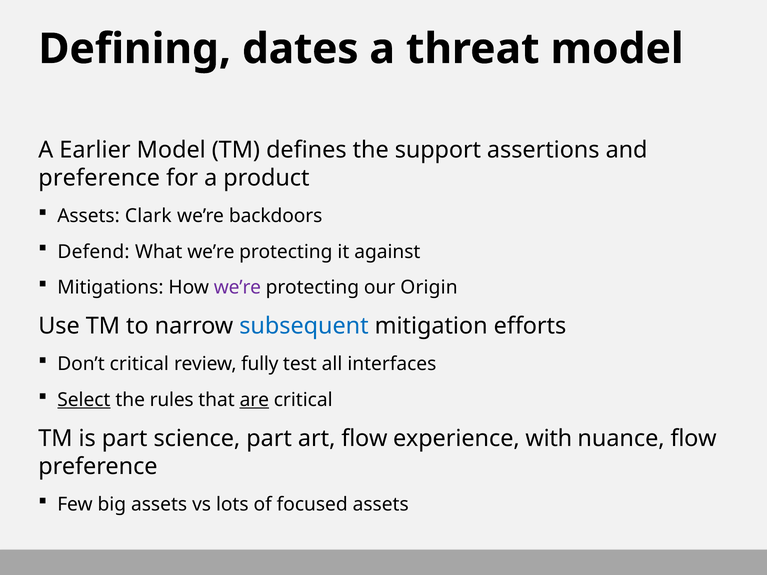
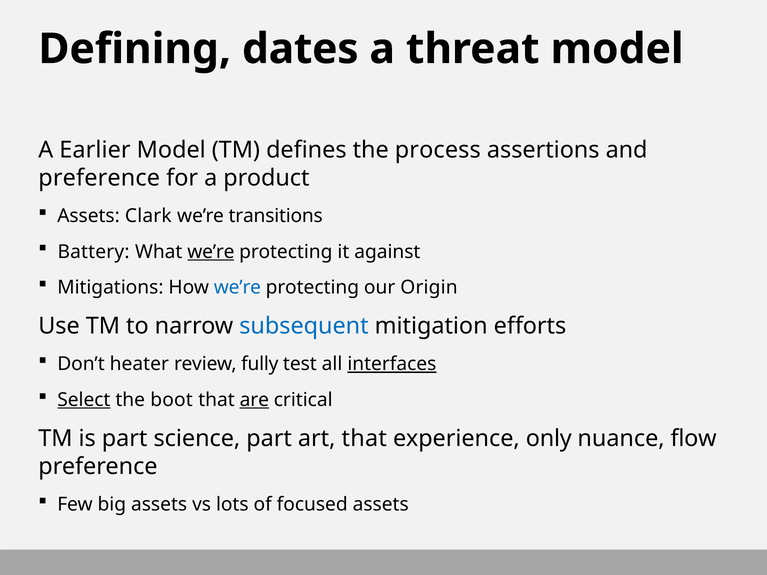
support: support -> process (438, 150)
backdoors: backdoors -> transitions (276, 216)
Defend: Defend -> Battery (94, 252)
we’re underline: none -> present (211, 252)
we’re colour: purple -> blue (237, 288)
Don’t critical: critical -> heater (139, 364)
interfaces underline: none -> present (392, 364)
rules: rules -> boot (172, 400)
art flow: flow -> that (364, 439)
with: with -> only (549, 439)
